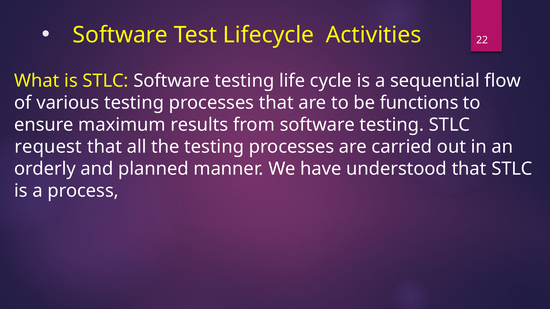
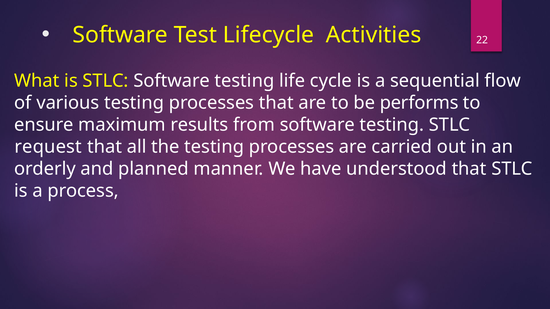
functions: functions -> performs (419, 103)
